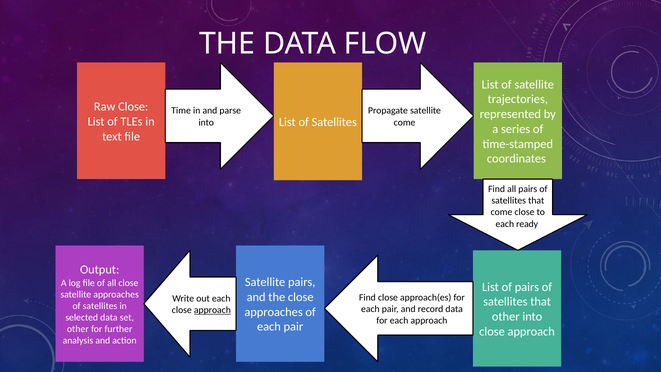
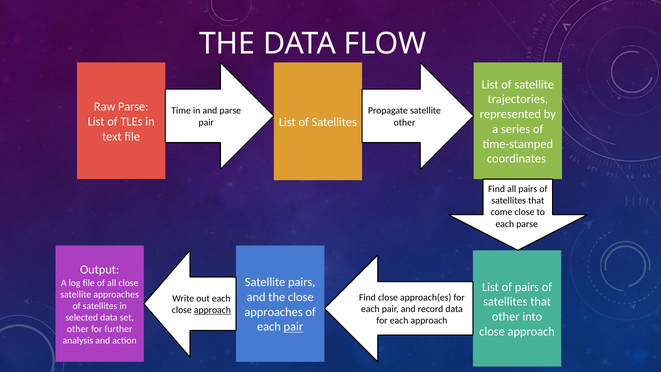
Raw Close: Close -> Parse (133, 107)
into: into -> pair (206, 122)
come: come -> other (405, 122)
each ready: ready -> parse (527, 224)
pair underline: none -> present (293, 327)
